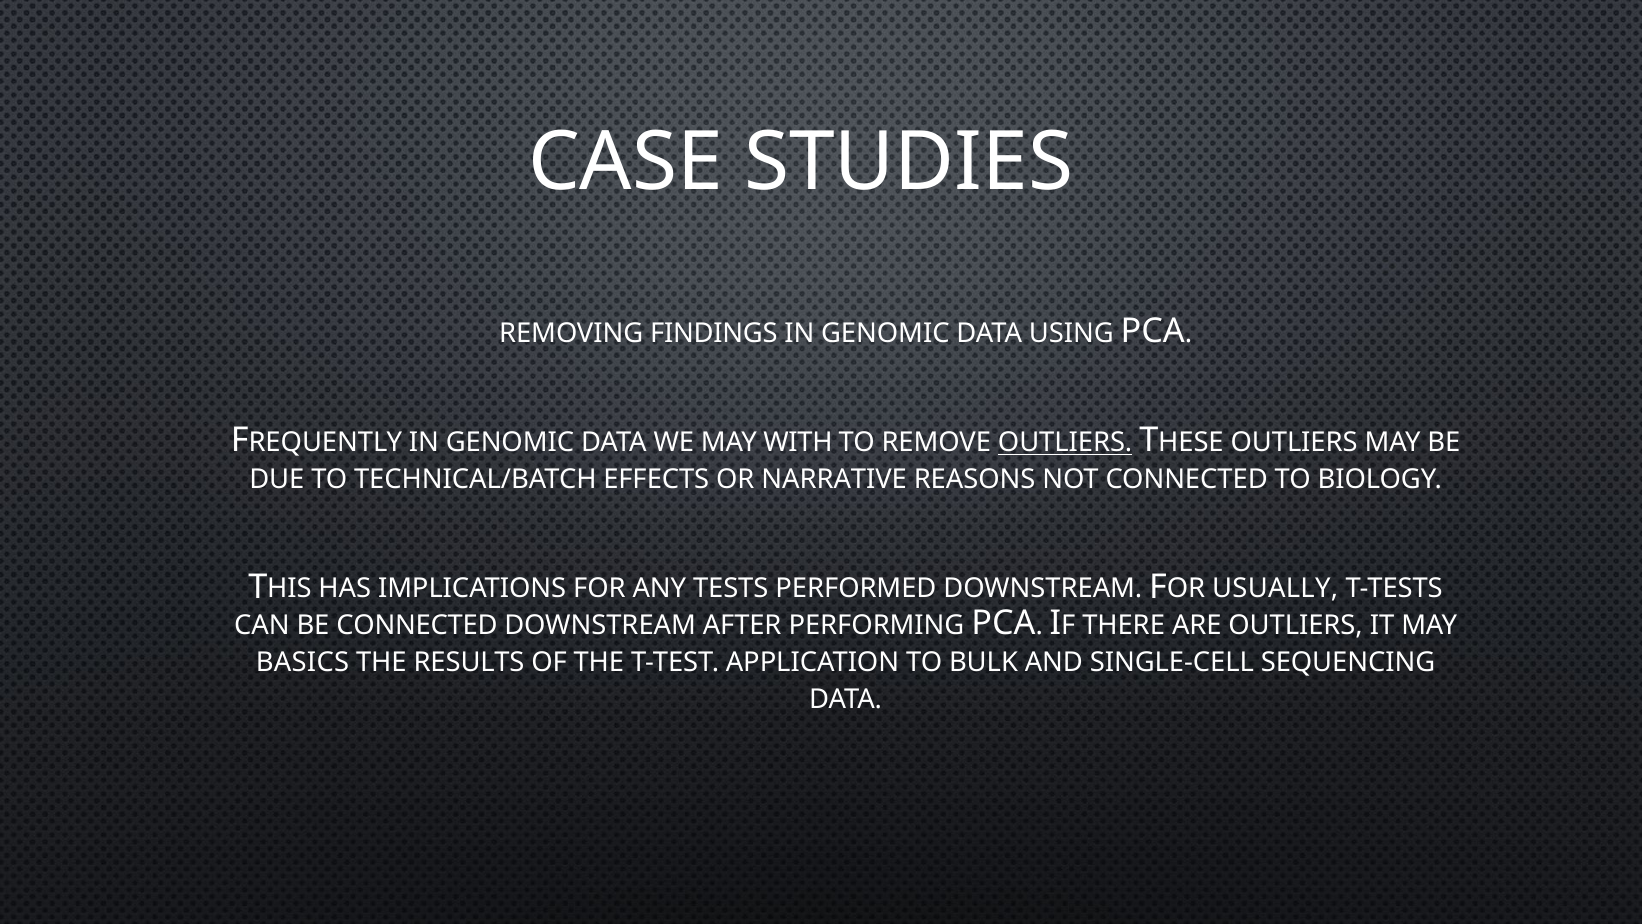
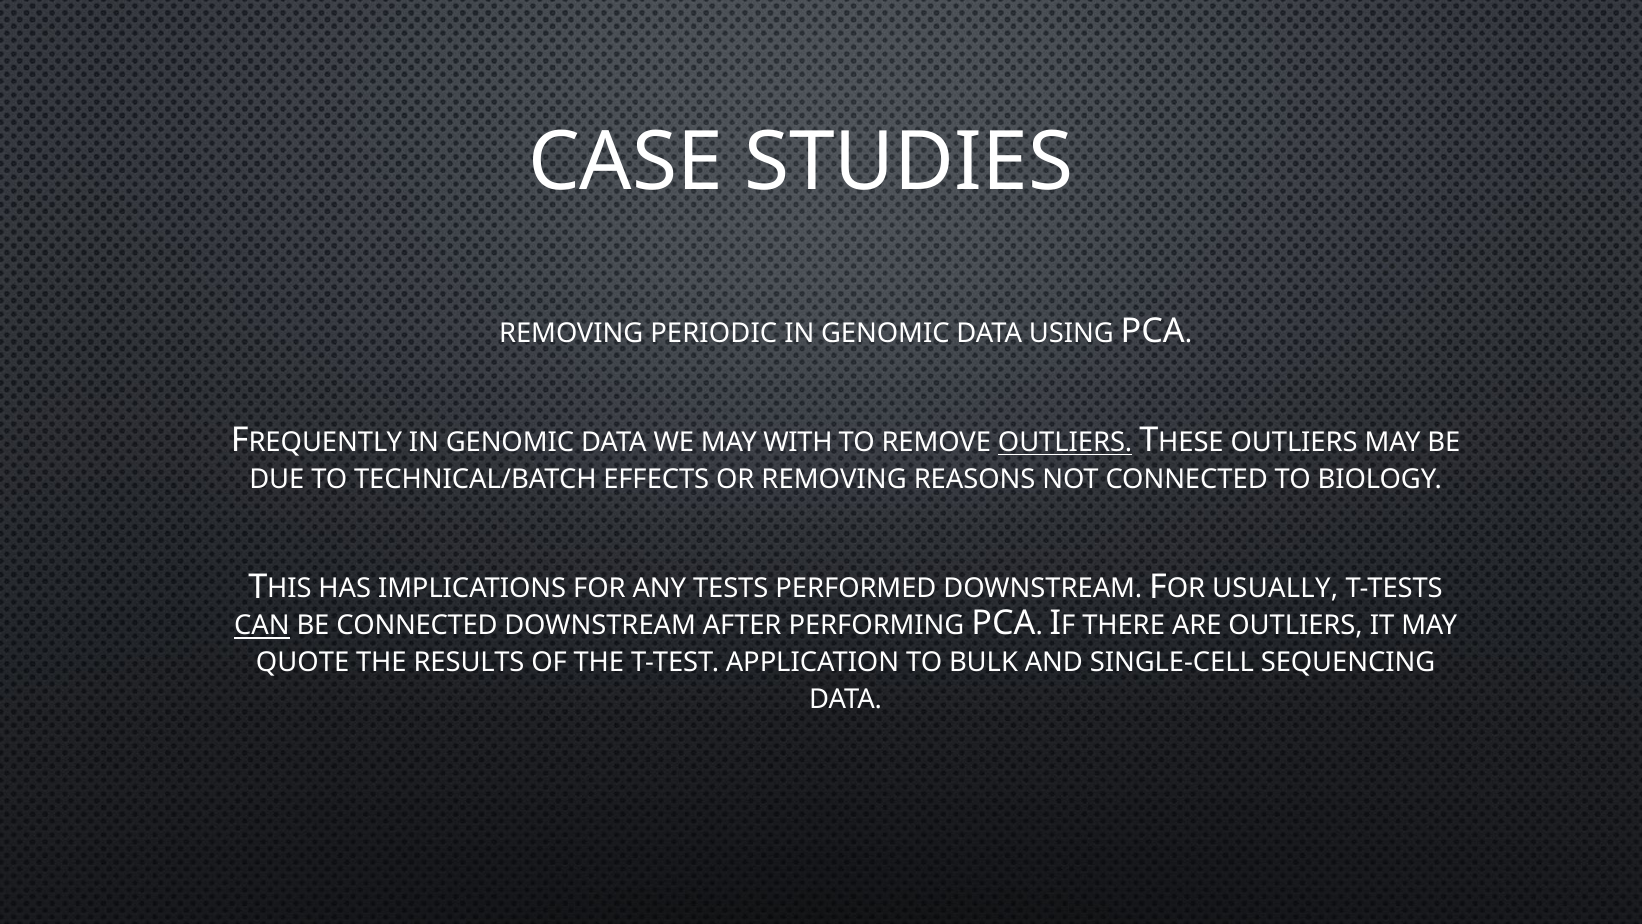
FINDINGS: FINDINGS -> PERIODIC (714, 333)
OR NARRATIVE: NARRATIVE -> REMOVING (834, 479)
CAN underline: none -> present (262, 626)
BASICS: BASICS -> QUOTE (303, 663)
